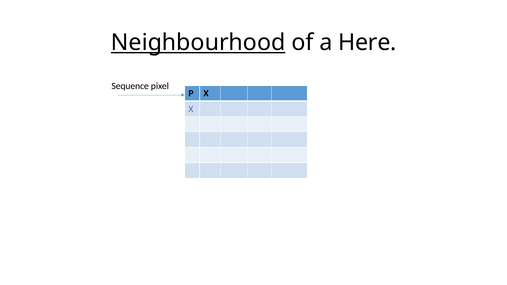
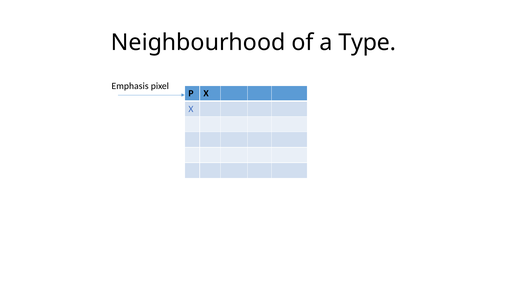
Neighbourhood underline: present -> none (198, 43)
Here: Here -> Type (367, 43)
Sequence: Sequence -> Emphasis (130, 86)
